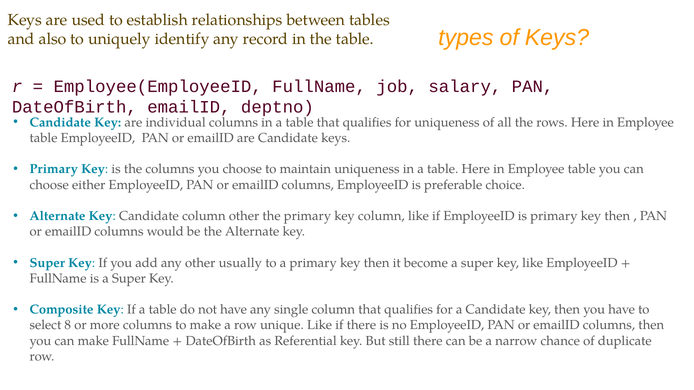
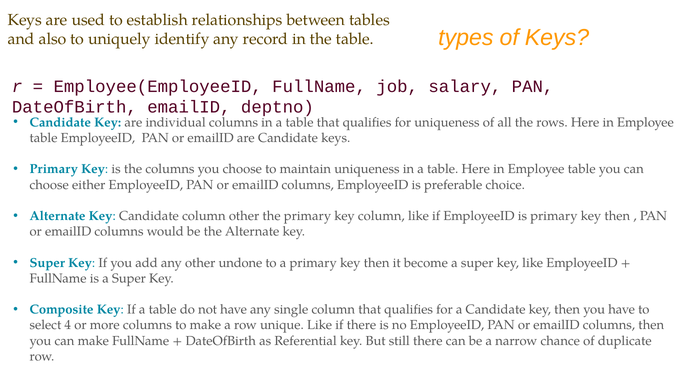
usually: usually -> undone (240, 263)
8: 8 -> 4 (68, 326)
